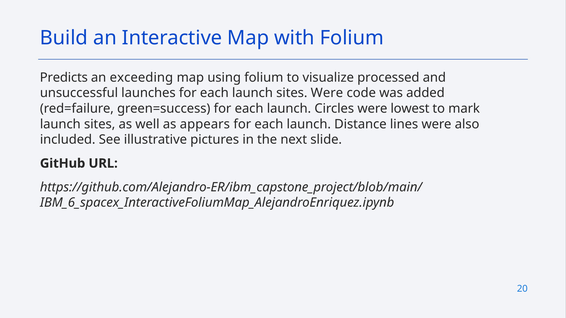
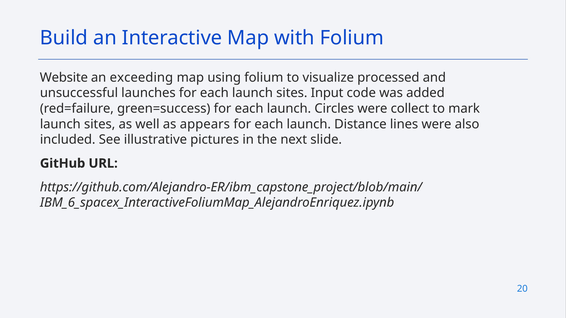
Predicts: Predicts -> Website (64, 78)
sites Were: Were -> Input (327, 93)
lowest: lowest -> collect (410, 109)
